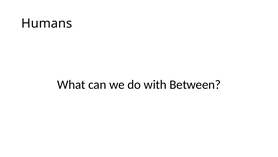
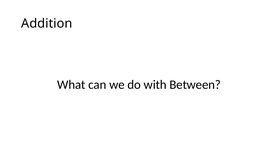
Humans: Humans -> Addition (47, 23)
